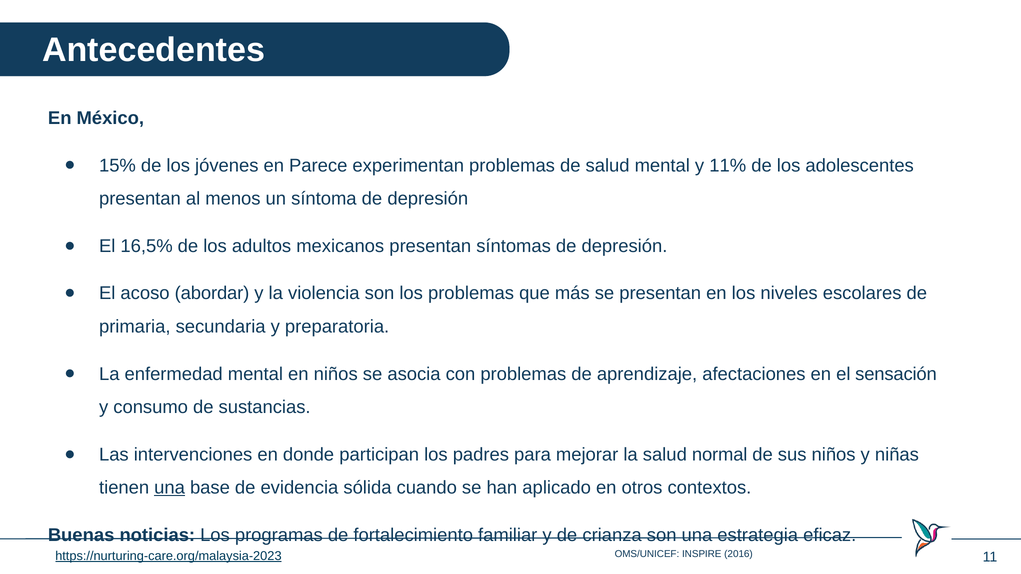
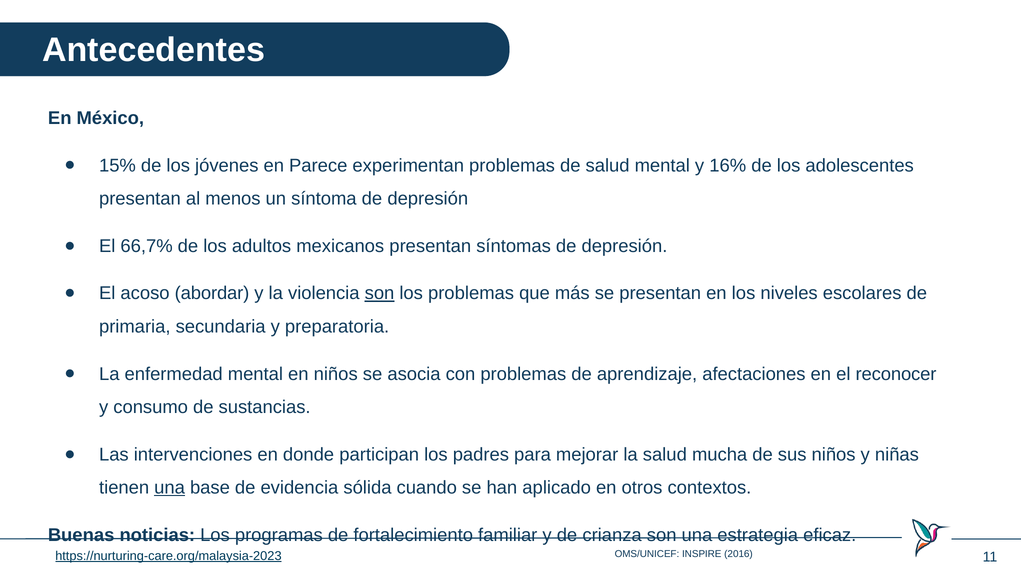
11%: 11% -> 16% (728, 166)
16,5%: 16,5% -> 66,7% (147, 246)
son underline: none -> present (380, 294)
sensación: sensación -> reconocer (896, 374)
normal: normal -> mucha (720, 455)
